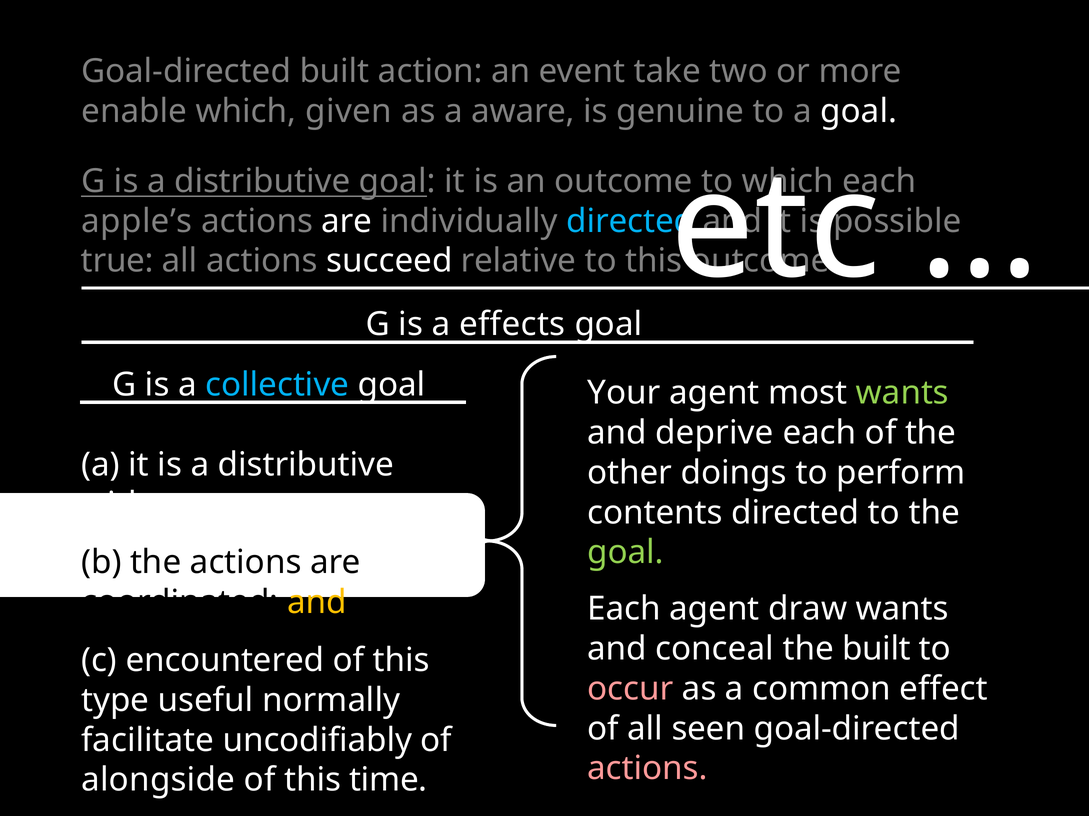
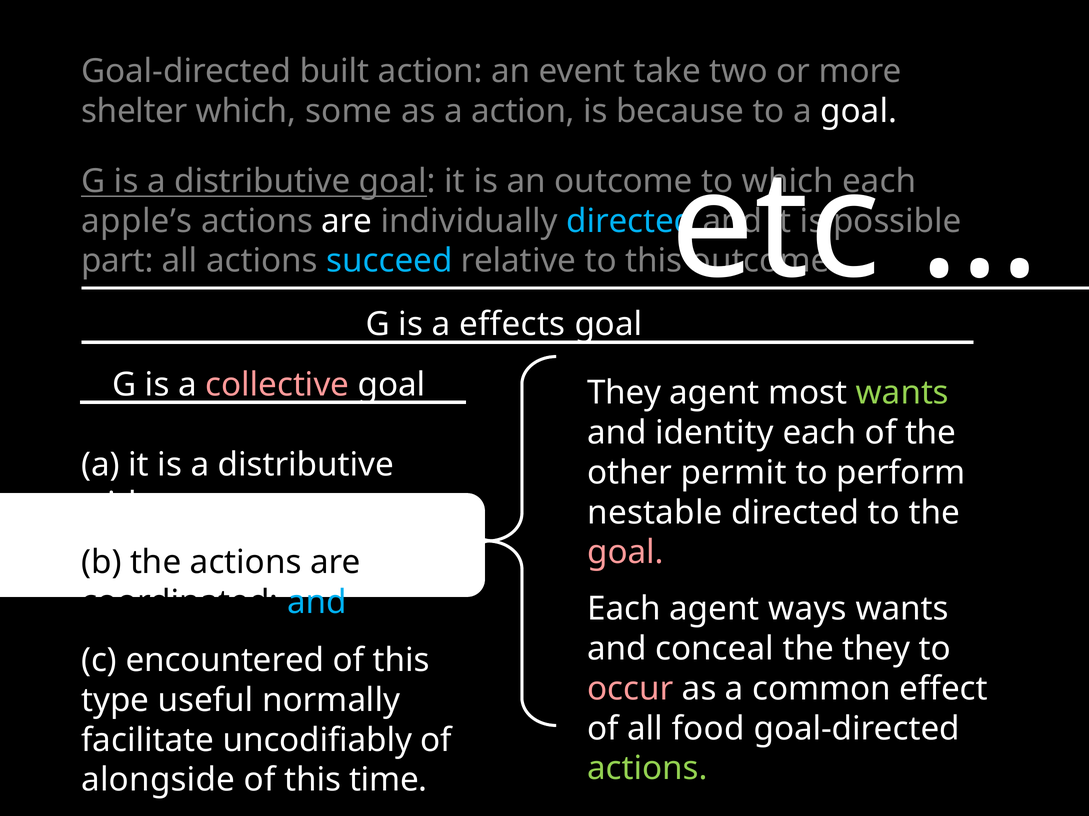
enable: enable -> shelter (134, 112)
given: given -> some (349, 112)
a aware: aware -> action (523, 112)
genuine: genuine -> because (680, 112)
true: true -> part (117, 261)
succeed colour: white -> light blue (389, 261)
collective colour: light blue -> pink (277, 385)
Your: Your -> They (624, 393)
deprive: deprive -> identity (715, 433)
doings: doings -> permit (734, 473)
contents: contents -> nestable (655, 513)
goal colour: light green -> pink (626, 553)
and colour: yellow -> light blue (317, 603)
draw: draw -> ways (808, 610)
the built: built -> they (876, 649)
seen: seen -> food (708, 729)
actions colour: pink -> light green (647, 769)
